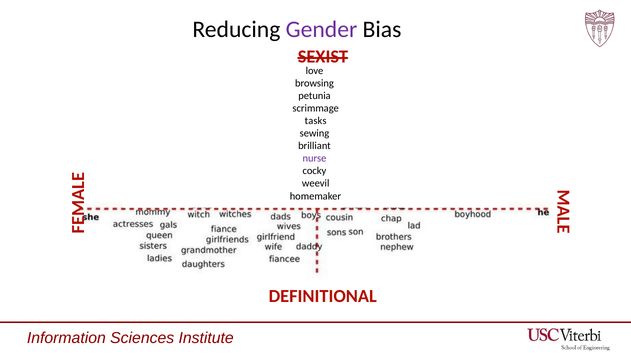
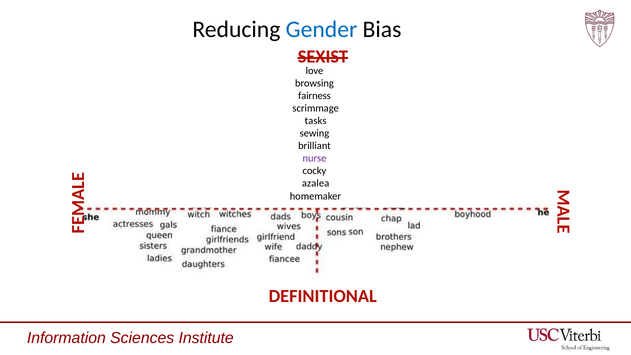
Gender colour: purple -> blue (321, 30)
petunia: petunia -> fairness (315, 96)
weevil: weevil -> azalea (316, 183)
